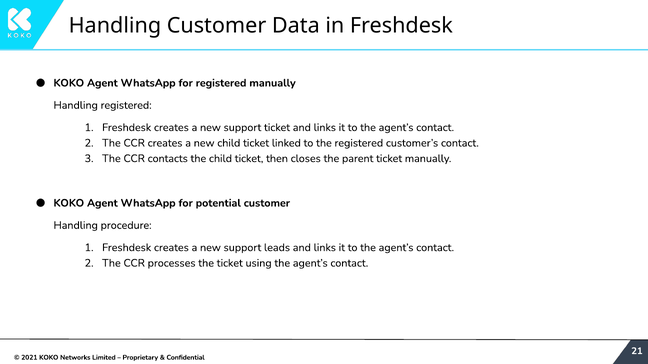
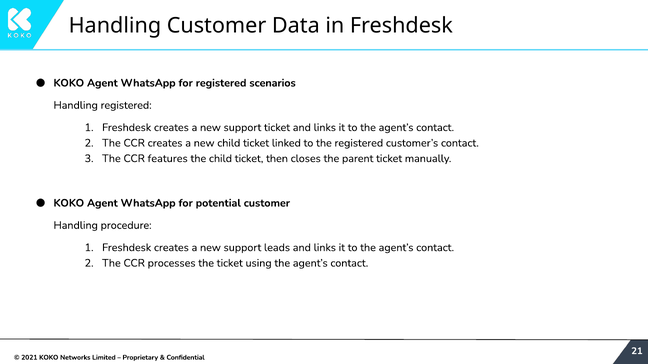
registered manually: manually -> scenarios (273, 83)
contacts: contacts -> features (168, 159)
